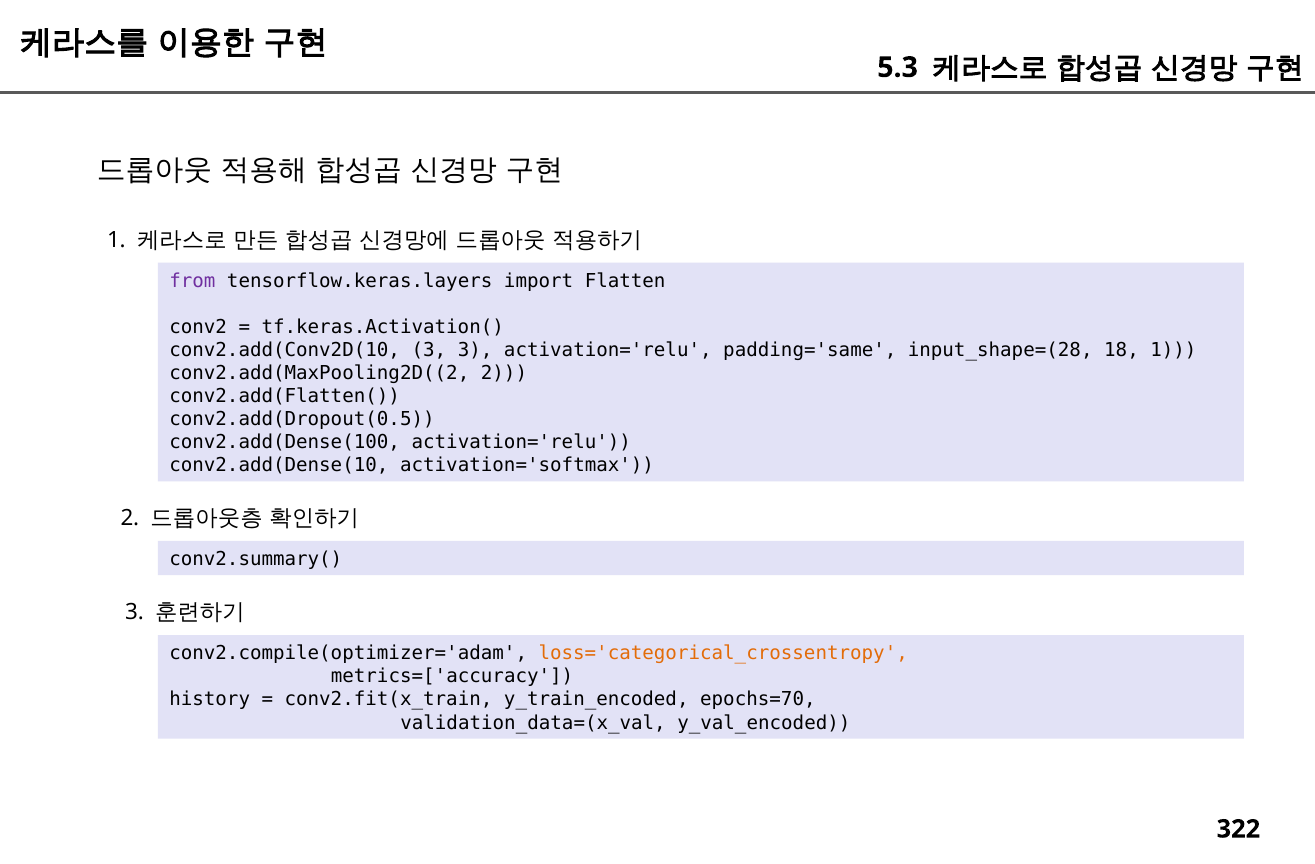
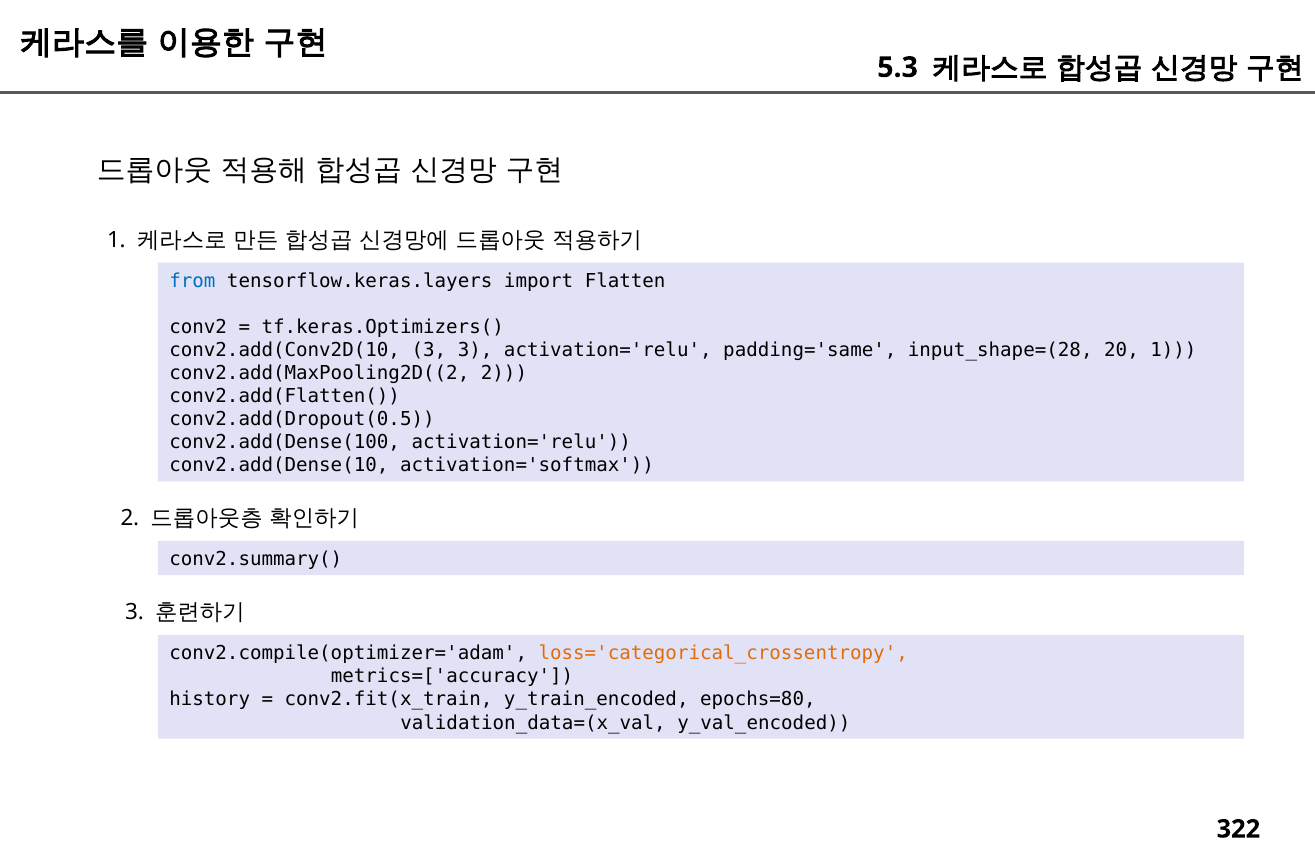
from colour: purple -> blue (192, 281)
tf.keras.Activation(: tf.keras.Activation( -> tf.keras.Optimizers( (383, 327)
18: 18 -> 20 (1121, 350)
epochs=70: epochs=70 -> epochs=80 (758, 699)
